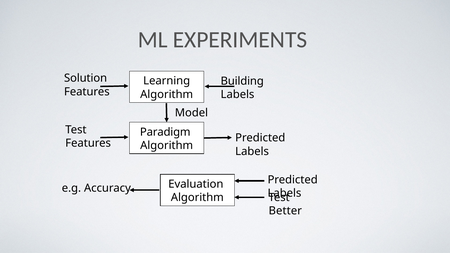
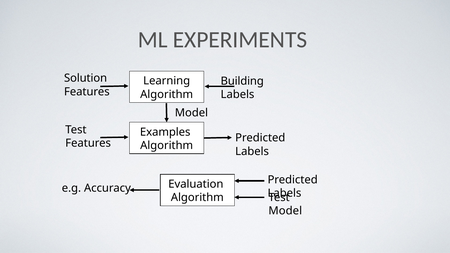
Paradigm: Paradigm -> Examples (165, 132)
Better: Better -> Model (285, 211)
